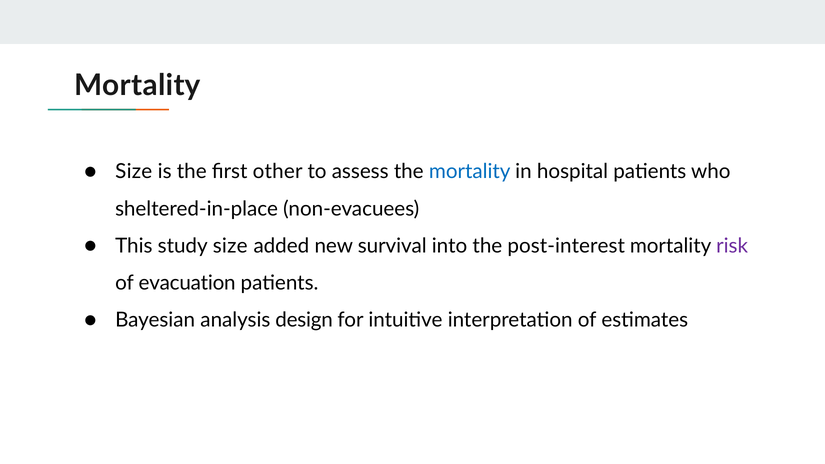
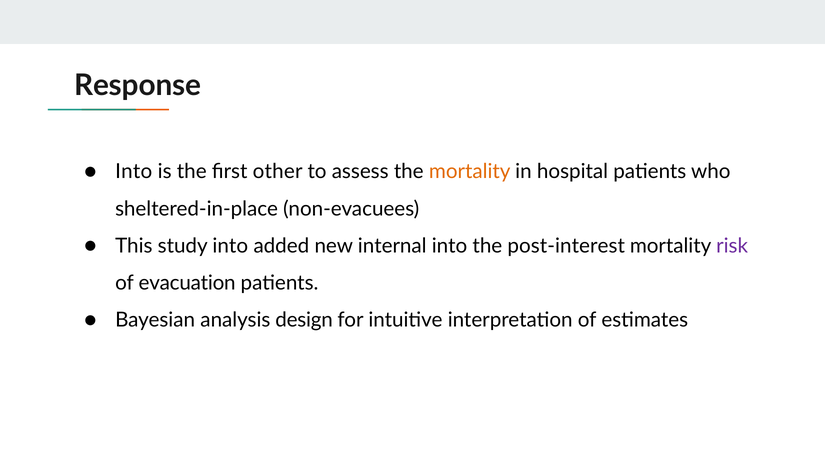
Mortality: Mortality -> Response (138, 85)
Size: Size -> Into (134, 172)
mortality colour: blue -> orange (470, 172)
study size: size -> into (230, 246)
survival: survival -> internal (392, 246)
